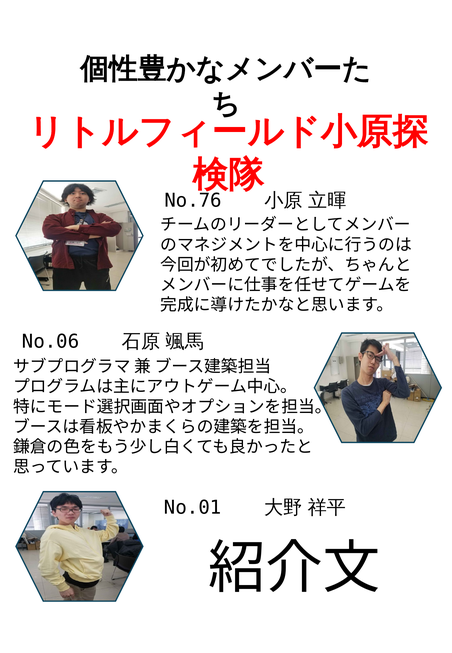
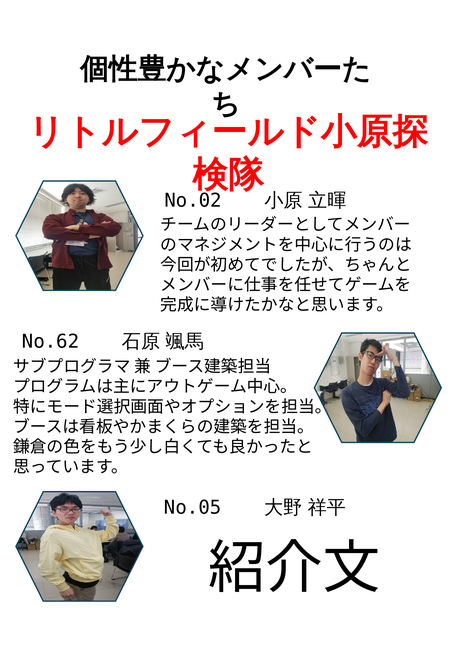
No.76: No.76 -> No.02 (193, 201)
No.06: No.06 -> No.62 (51, 341)
No.01: No.01 -> No.05 (193, 507)
